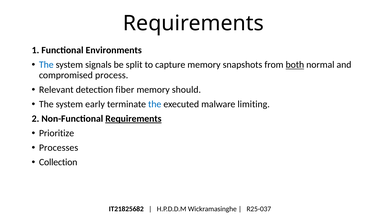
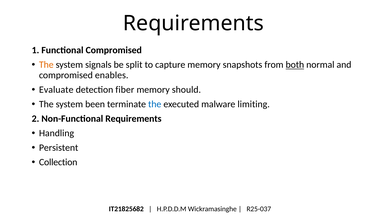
Functional Environments: Environments -> Compromised (114, 50)
The colour: blue -> orange (46, 65)
process: process -> enables (112, 75)
Relevant: Relevant -> Evaluate (56, 90)
early: early -> been (95, 104)
Requirements underline: present -> none (133, 119)
Prioritize: Prioritize -> Handling (57, 133)
Processes: Processes -> Persistent (59, 147)
